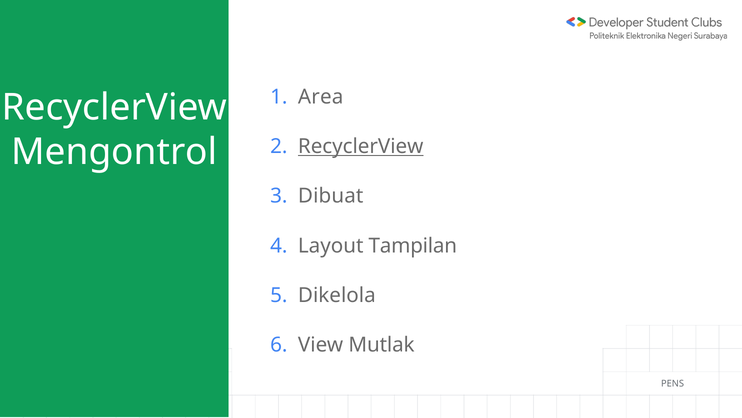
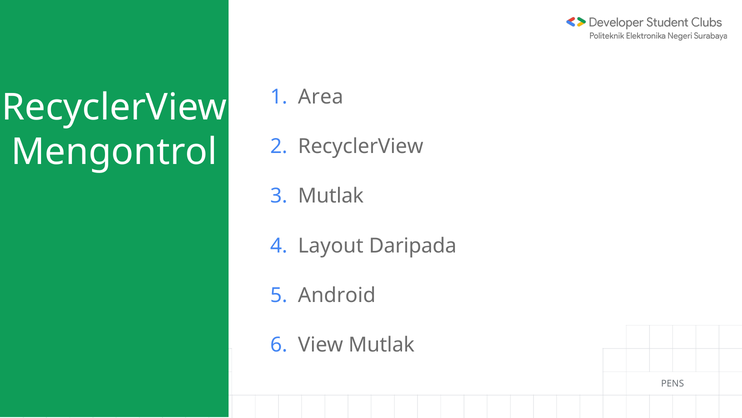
RecyclerView underline: present -> none (361, 146)
Dibuat: Dibuat -> Mutlak (331, 196)
Tampilan: Tampilan -> Daripada (413, 245)
Dikelola: Dikelola -> Android (337, 295)
